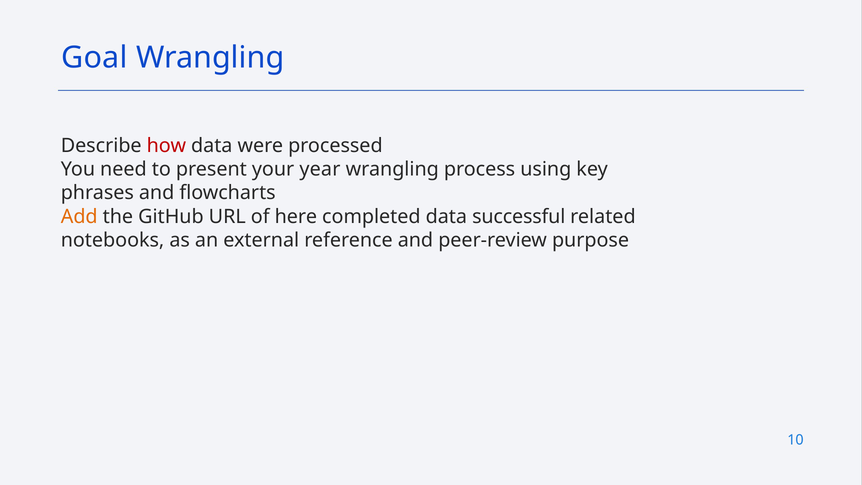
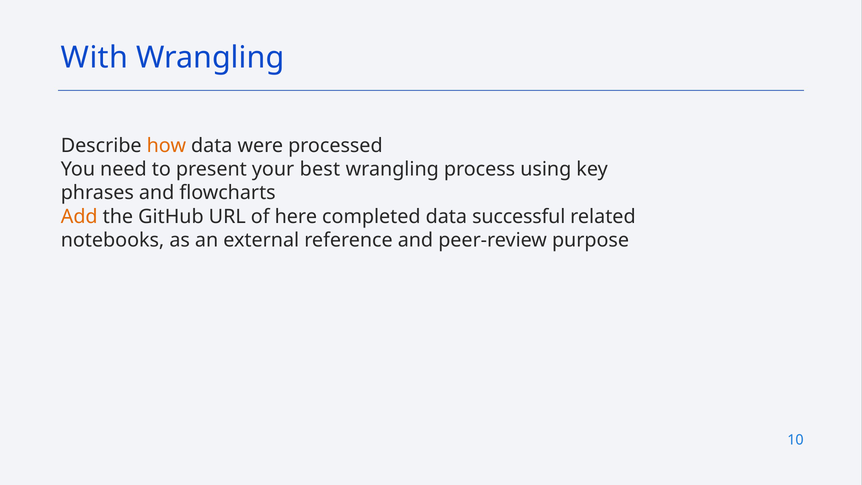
Goal: Goal -> With (94, 58)
how colour: red -> orange (166, 145)
year: year -> best (320, 169)
